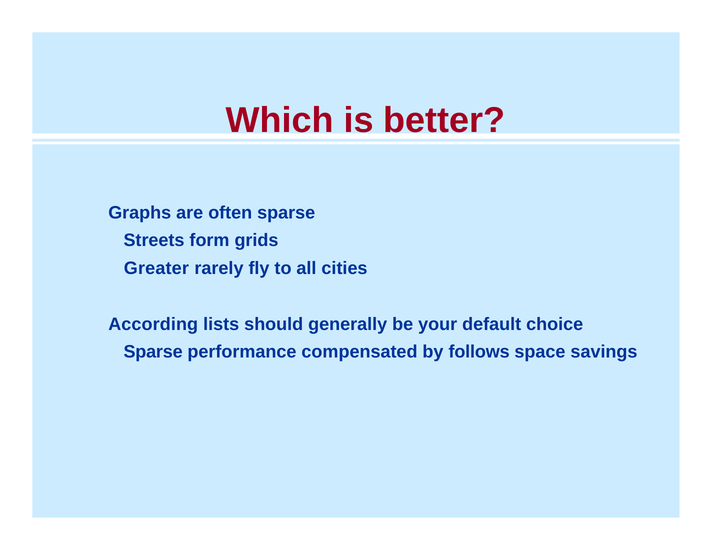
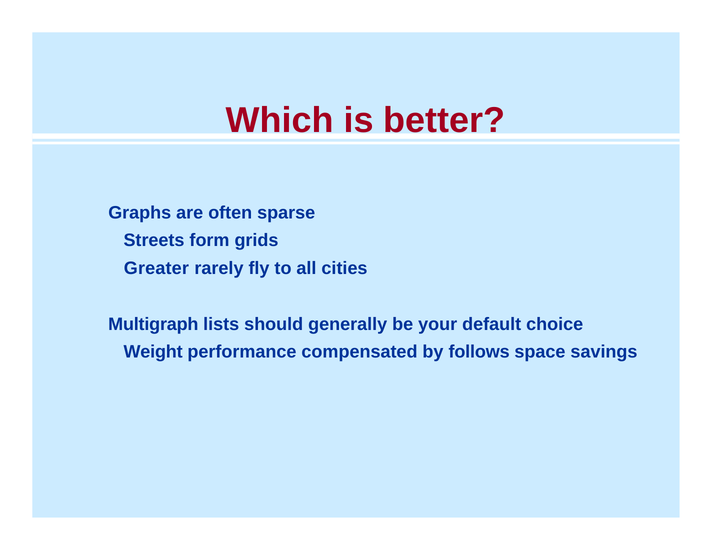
According: According -> Multigraph (153, 324)
Sparse: Sparse -> Weight (153, 352)
